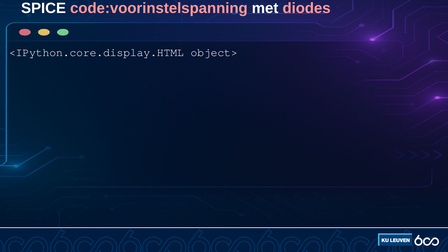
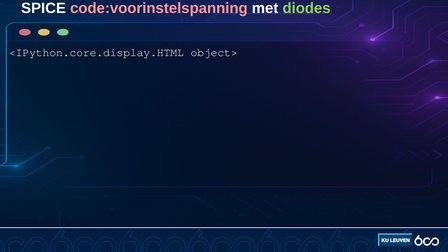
diodes colour: pink -> light green (307, 8)
